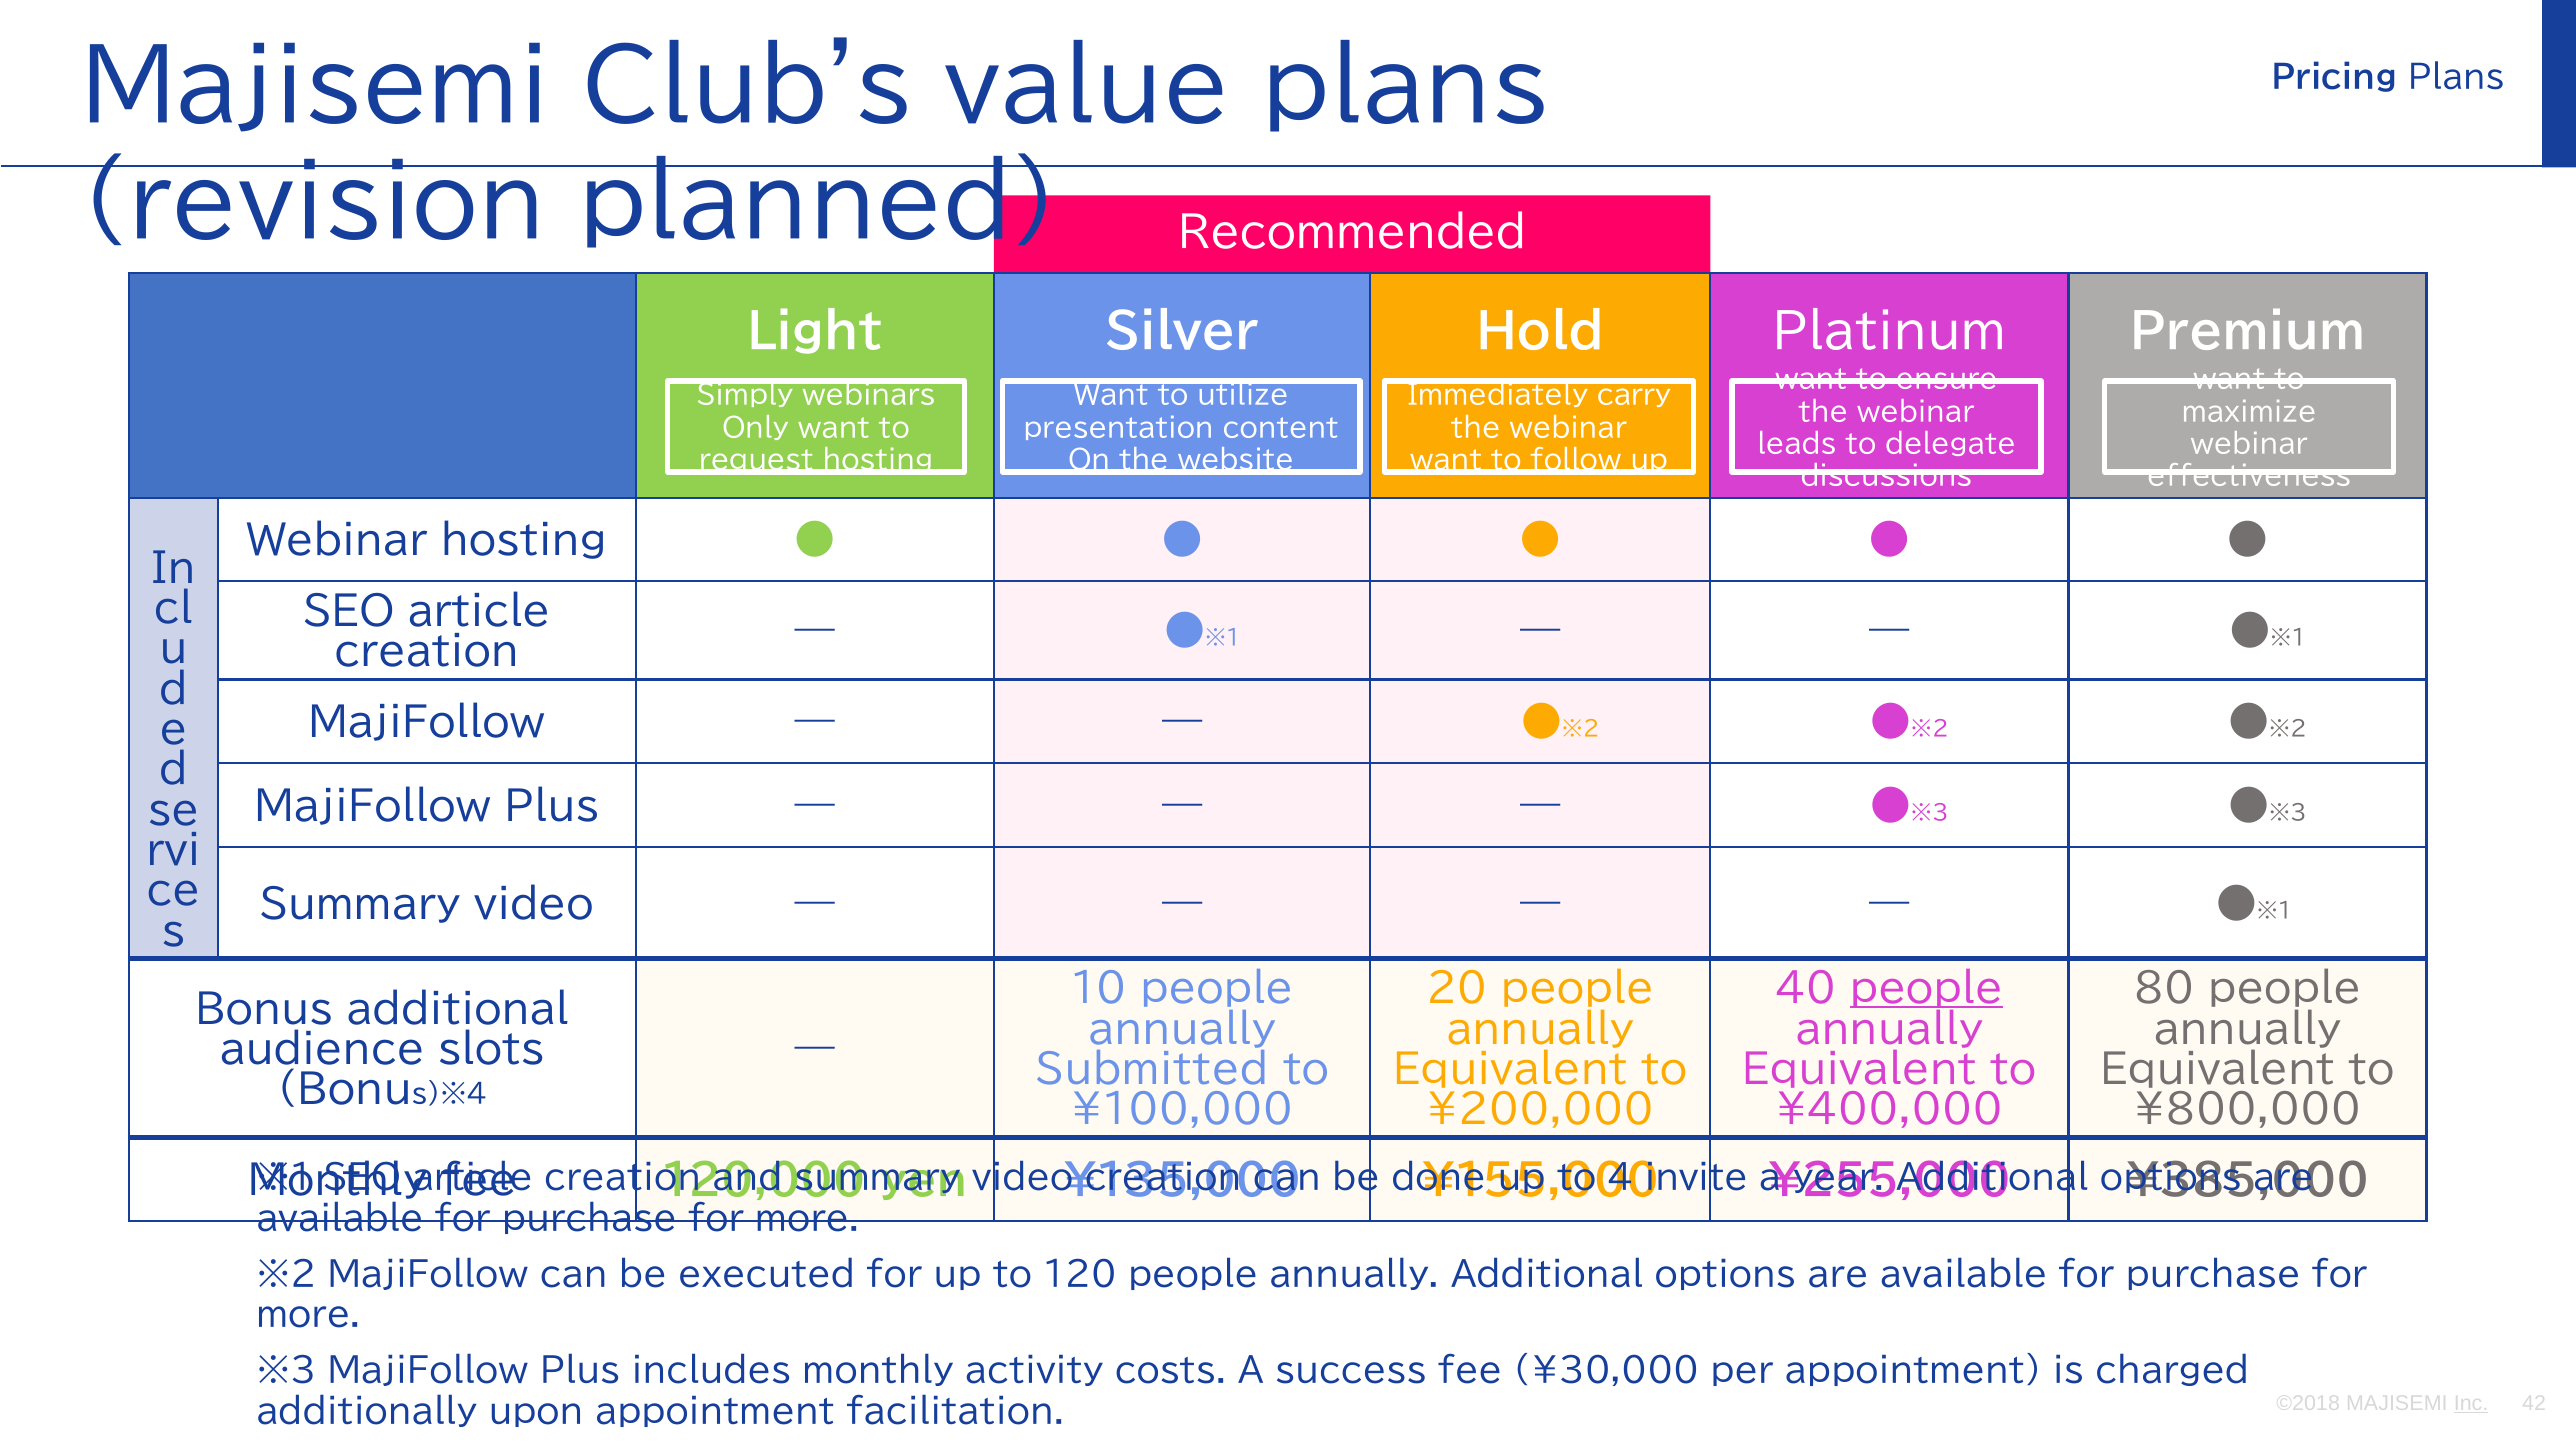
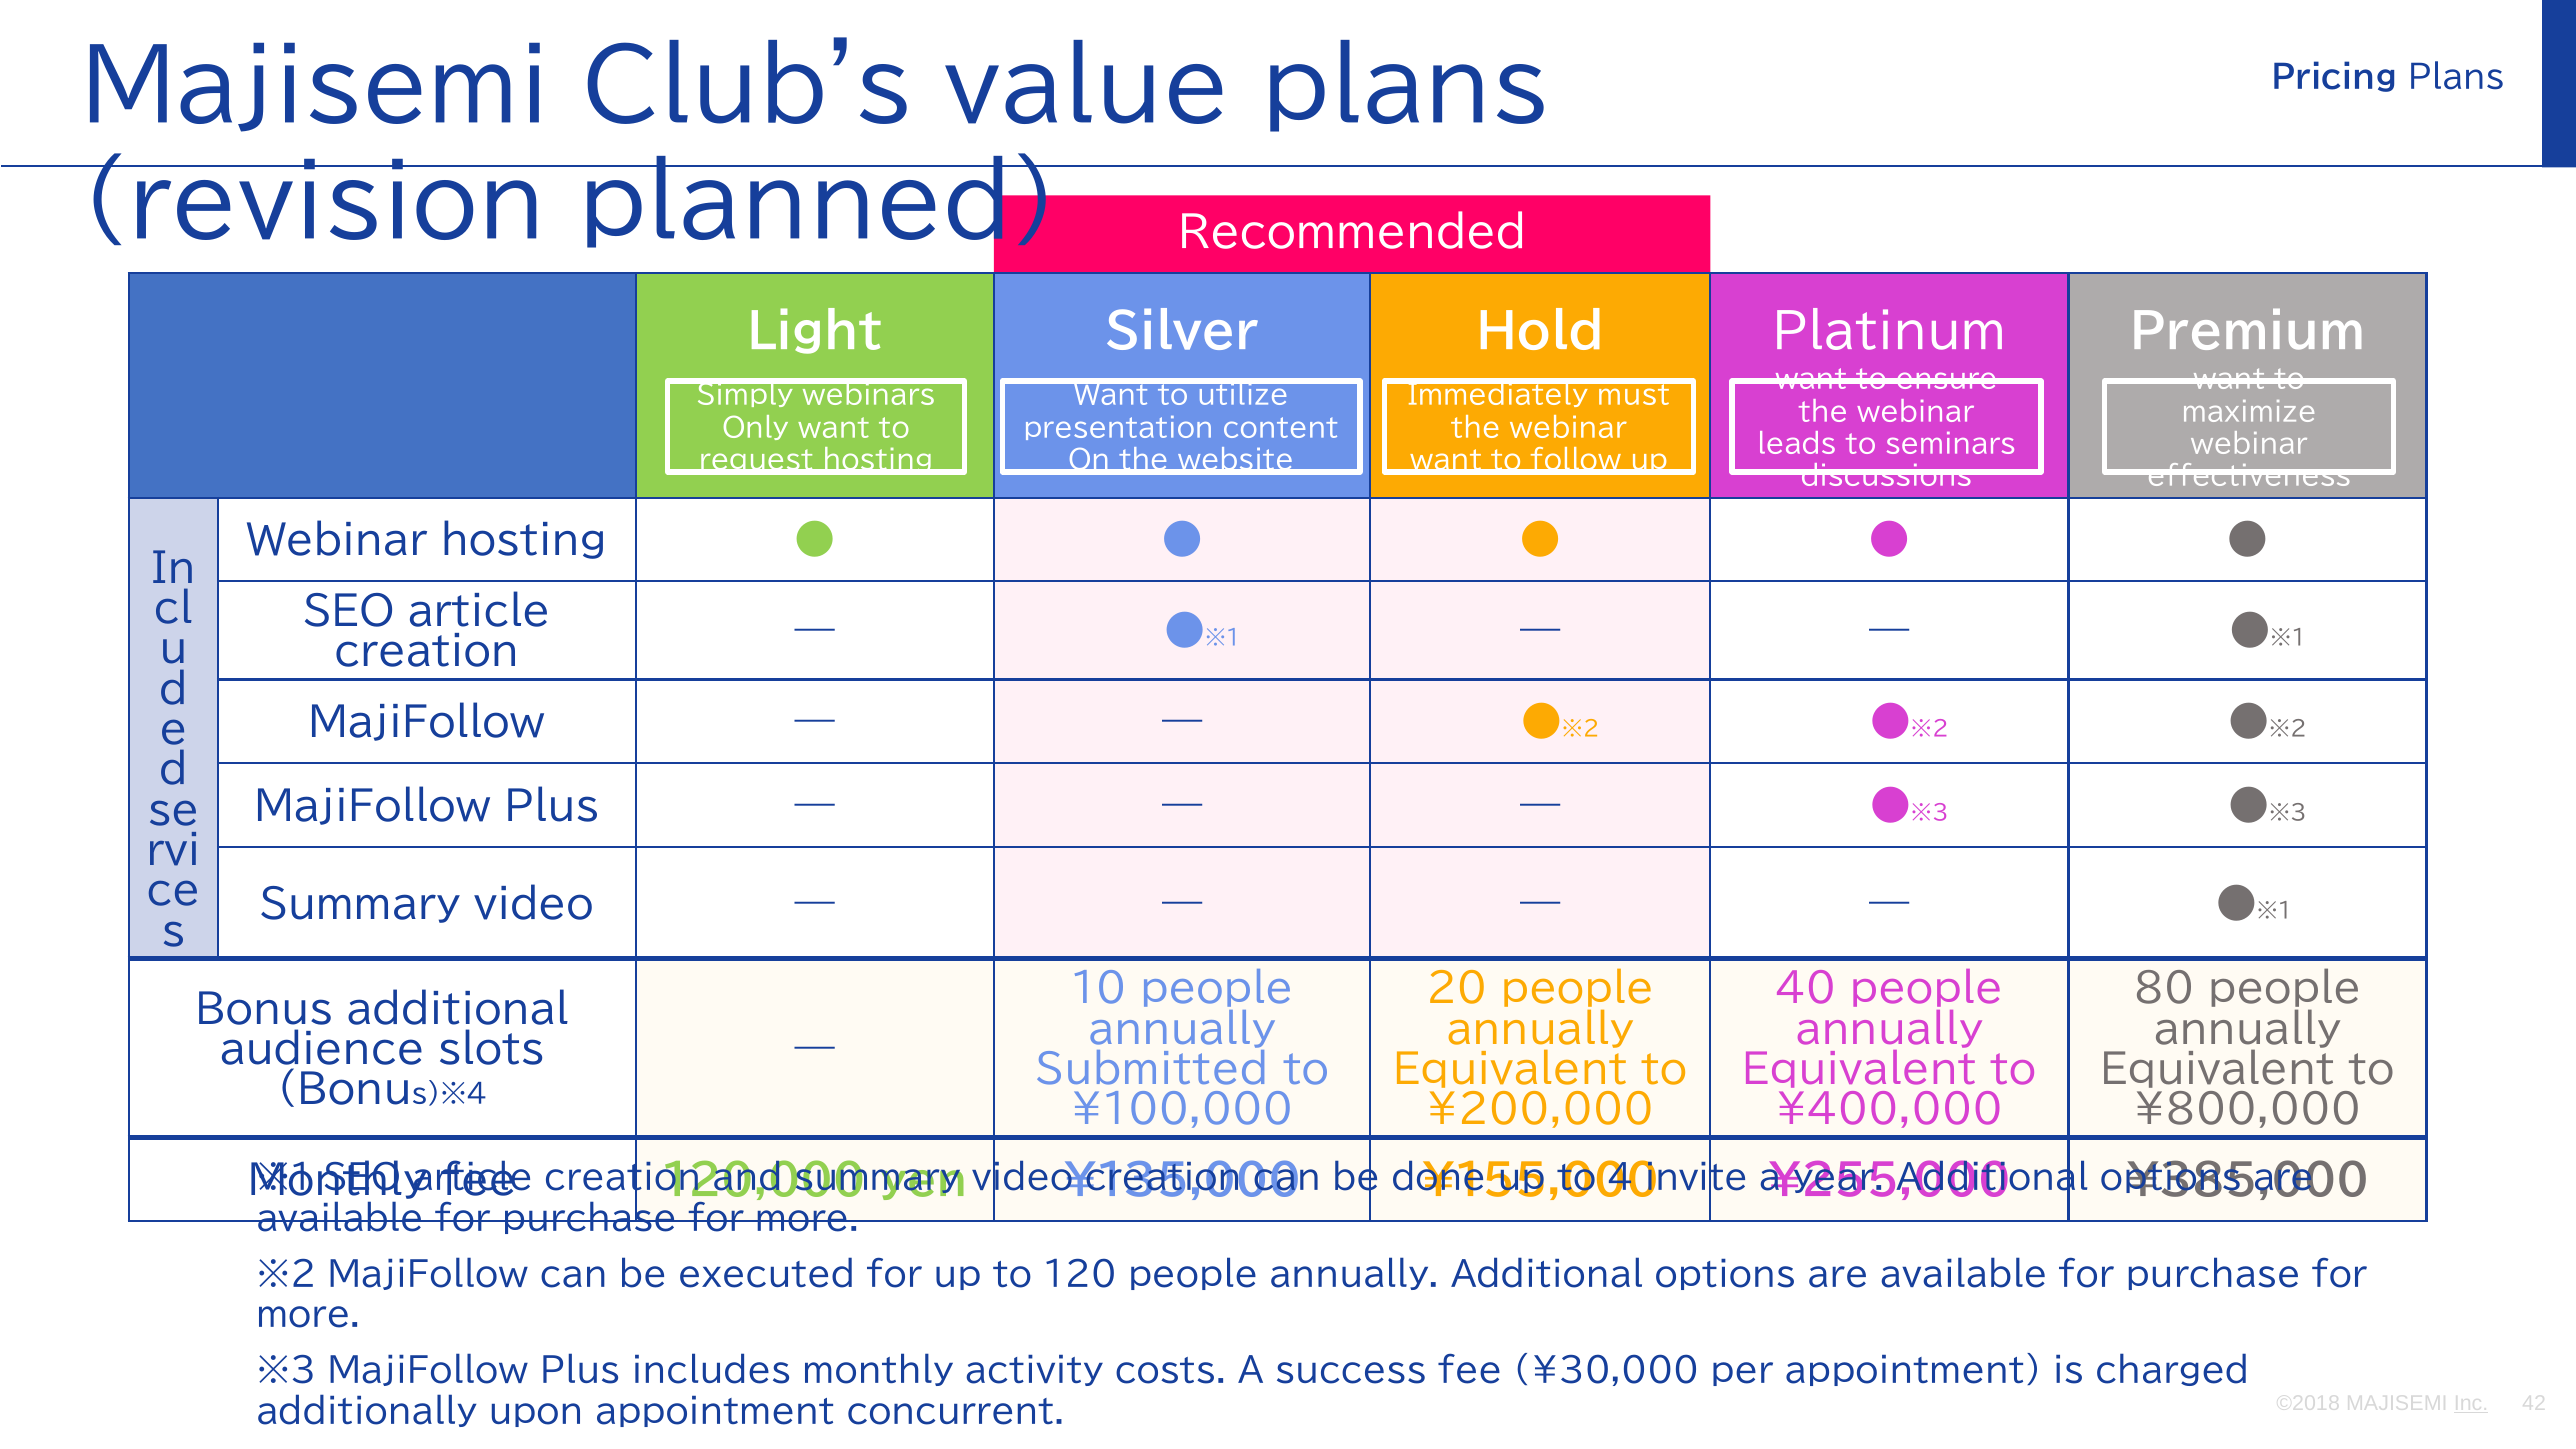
carry: carry -> must (1634, 396)
delegate: delegate -> seminars (1951, 444)
people underline: present -> none (1926, 990)
facilitation: facilitation -> concurrent (956, 1412)
